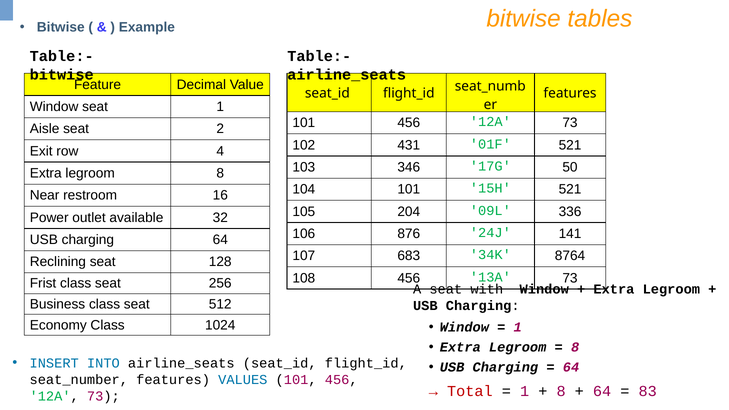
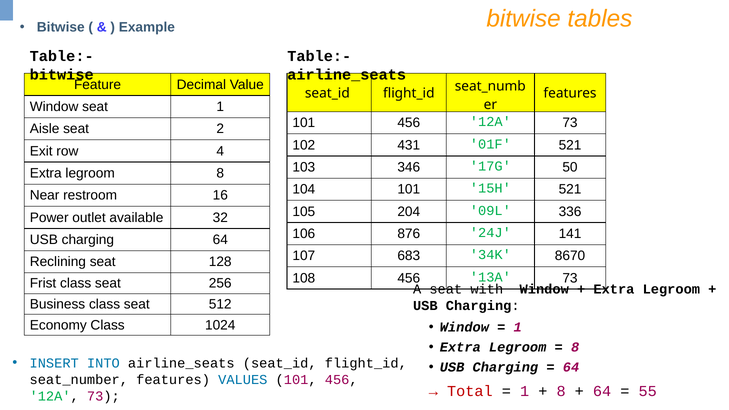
8764: 8764 -> 8670 (570, 256)
83: 83 -> 55 (648, 391)
